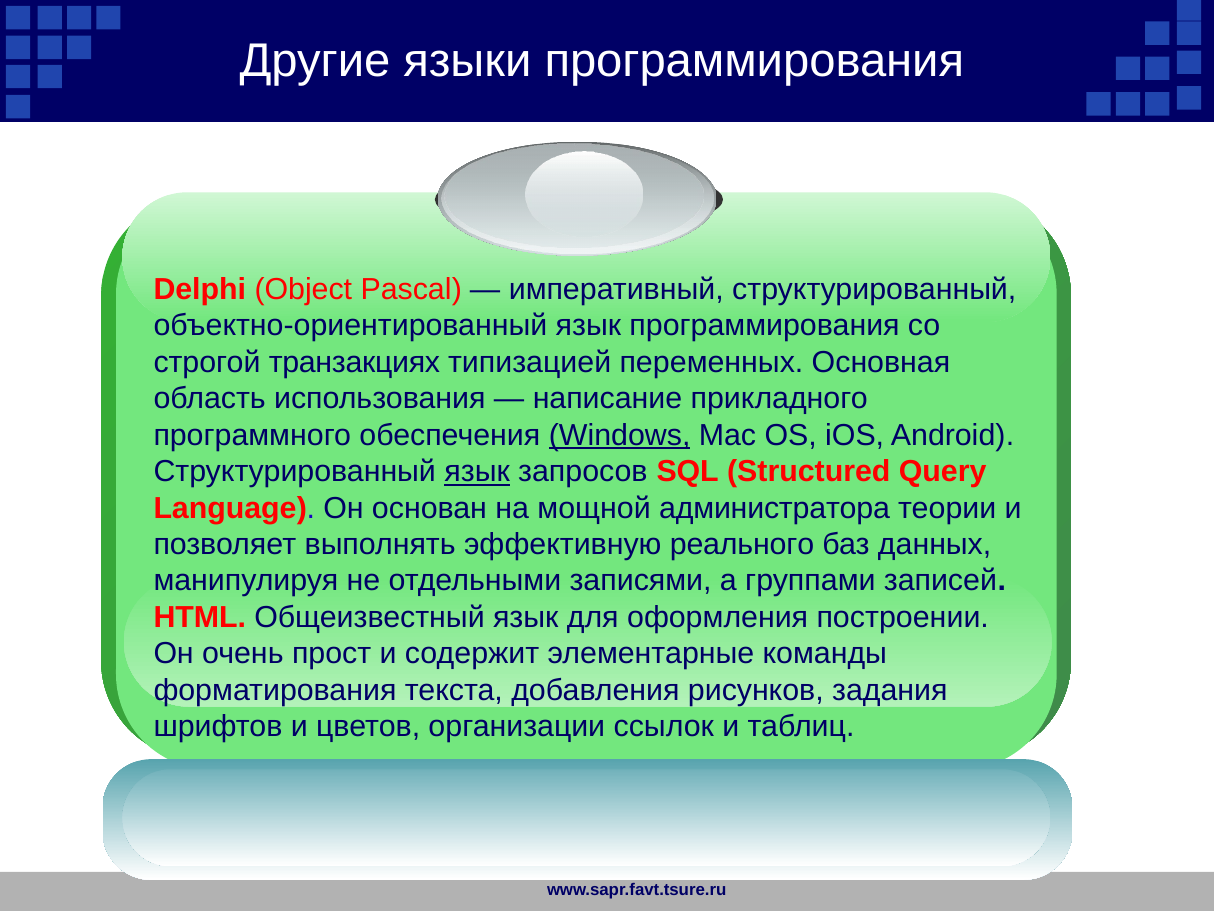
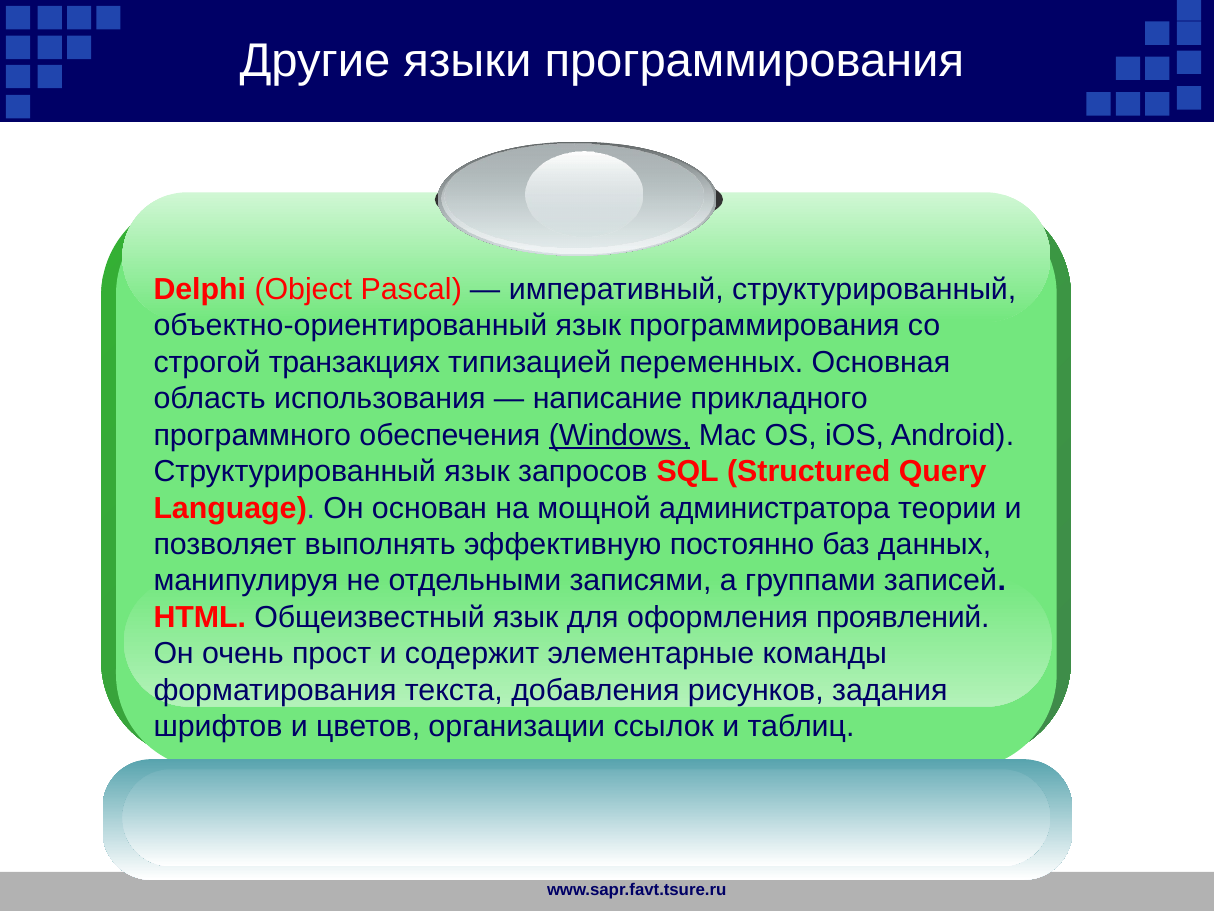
язык underline: present -> none (477, 471)
реального: реального -> постоянно (742, 544)
построении: построении -> проявлений (903, 617)
